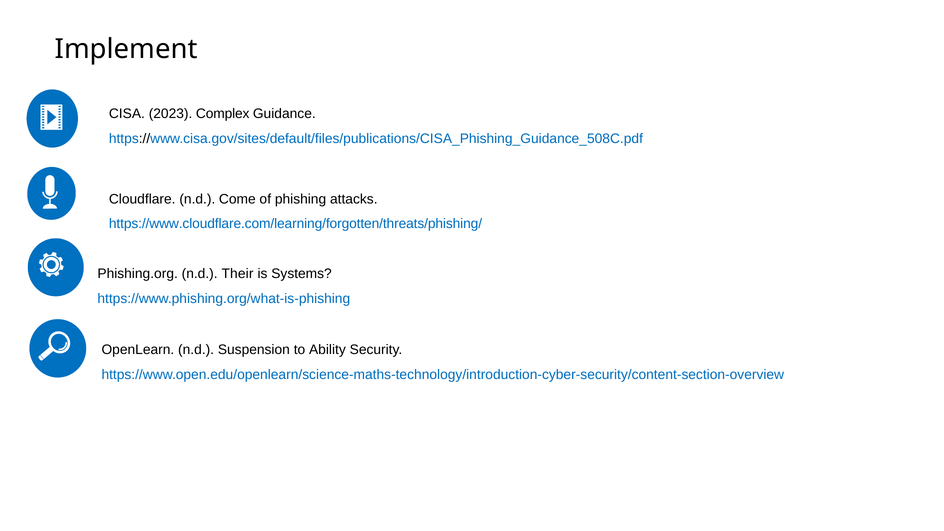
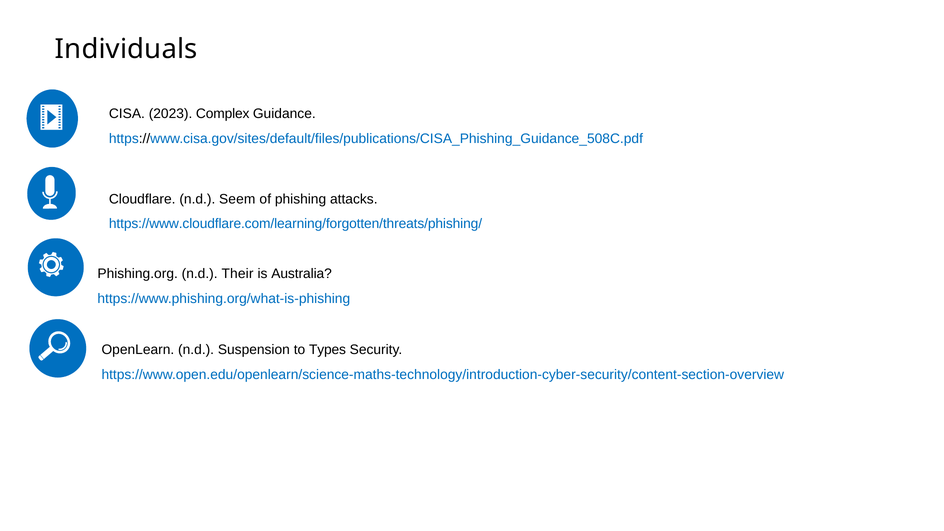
Implement: Implement -> Individuals (126, 49)
Come: Come -> Seem (237, 199)
Systems: Systems -> Australia (302, 274)
Ability: Ability -> Types (328, 350)
